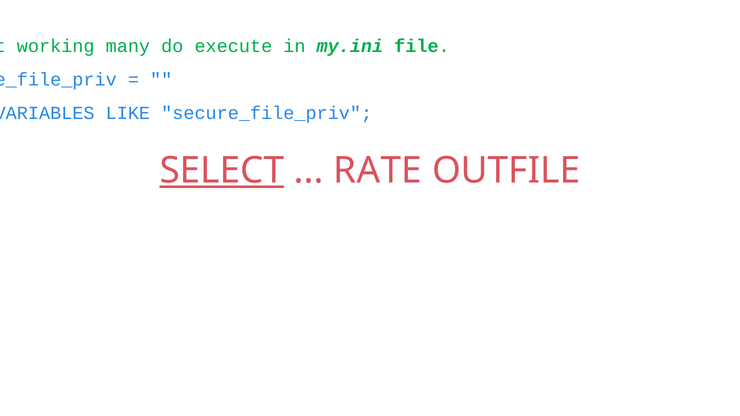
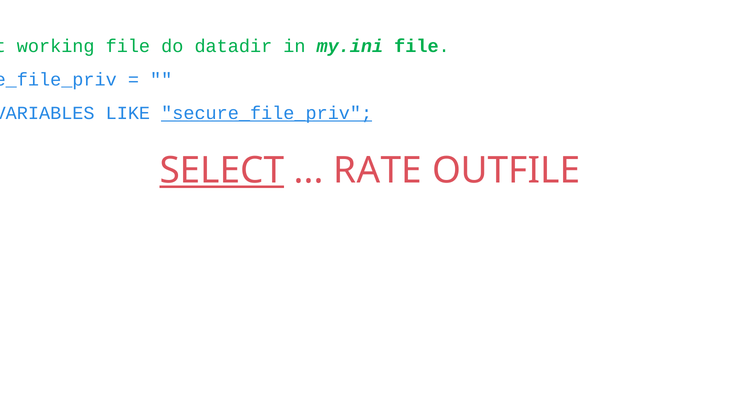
working many: many -> file (128, 46)
execute: execute -> datadir (233, 46)
secure_file_priv underline: none -> present (267, 113)
